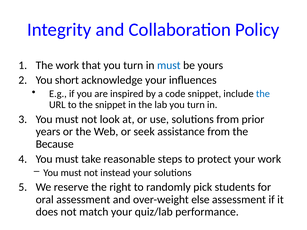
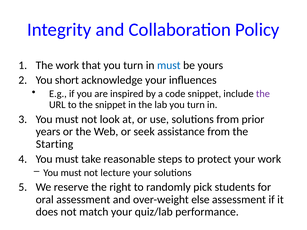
the colour: blue -> purple (263, 94)
Because: Because -> Starting (55, 144)
instead: instead -> lecture (115, 173)
